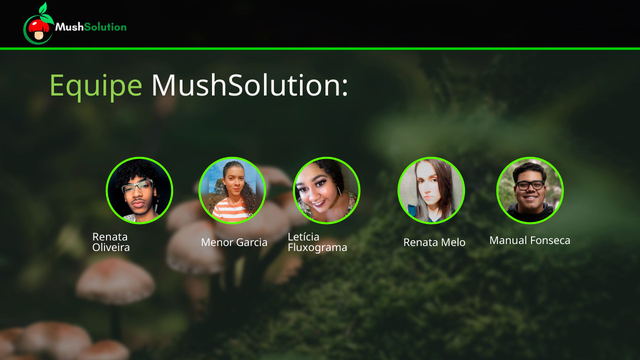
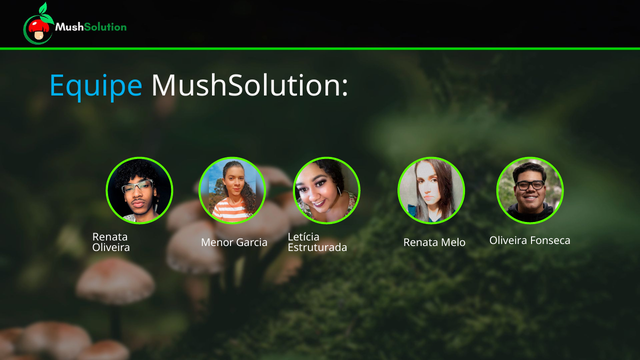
Equipe colour: light green -> light blue (96, 86)
Fluxograma: Fluxograma -> Estruturada (318, 248)
Melo Manual: Manual -> Oliveira (508, 241)
